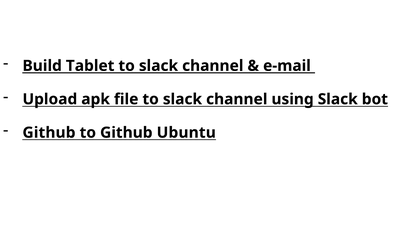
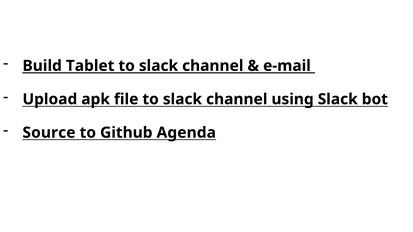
Github: Github -> Source (49, 133)
Ubuntu: Ubuntu -> Agenda (186, 133)
